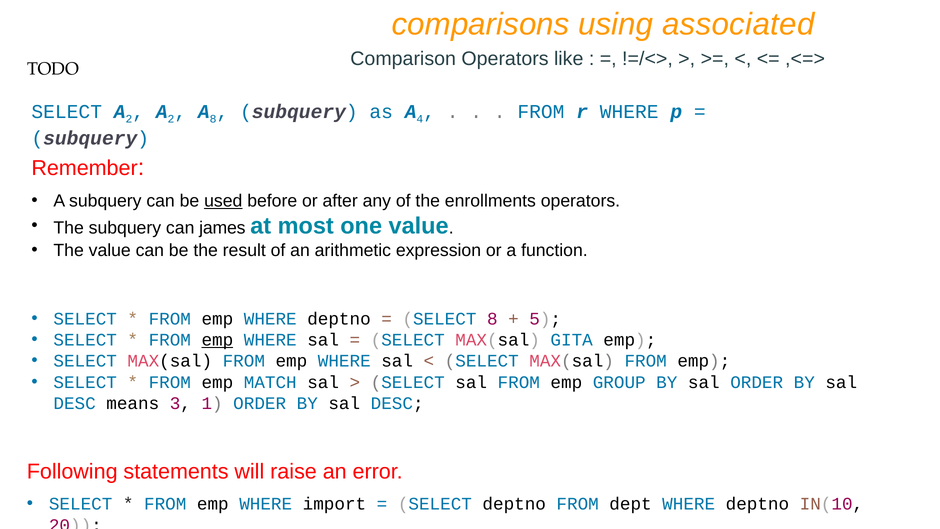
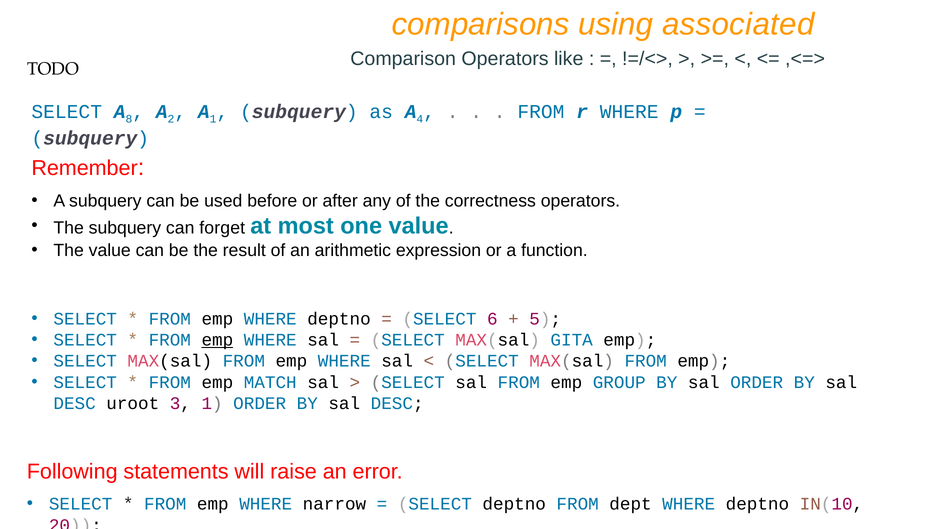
SELECT A 2: 2 -> 8 (129, 119)
A 8: 8 -> 1 (213, 119)
used underline: present -> none (223, 201)
enrollments: enrollments -> correctness (490, 201)
james: james -> forget (222, 228)
SELECT 8: 8 -> 6 (492, 319)
means: means -> uroot (133, 403)
import: import -> narrow (334, 504)
